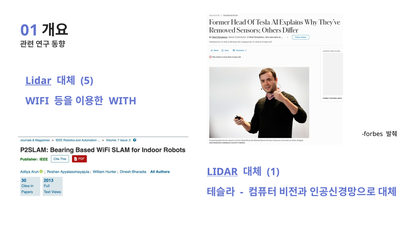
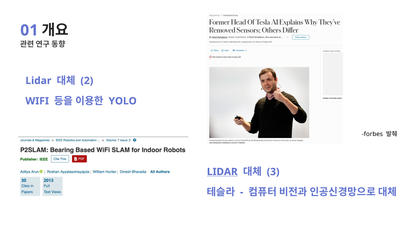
Lidar underline: present -> none (38, 80)
5: 5 -> 2 (87, 80)
WITH: WITH -> YOLO (123, 101)
1: 1 -> 3 (273, 171)
